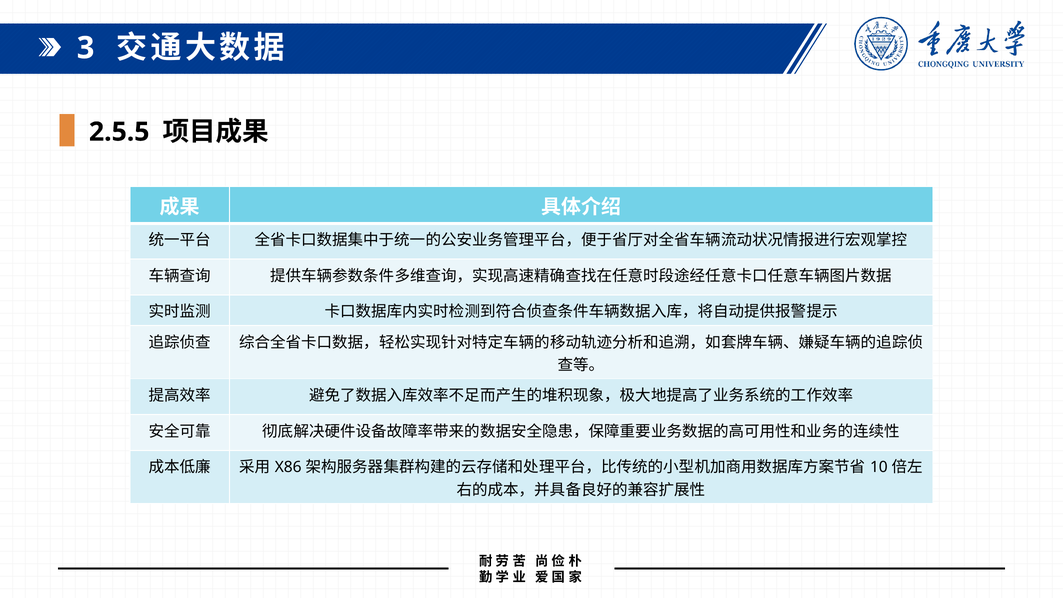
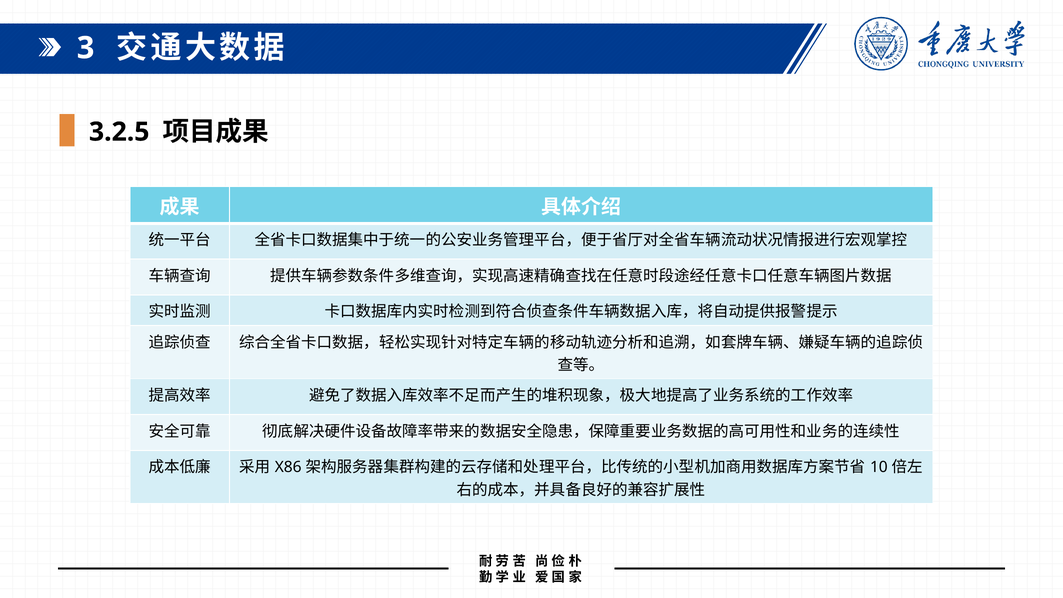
2.5.5: 2.5.5 -> 3.2.5 (119, 132)
